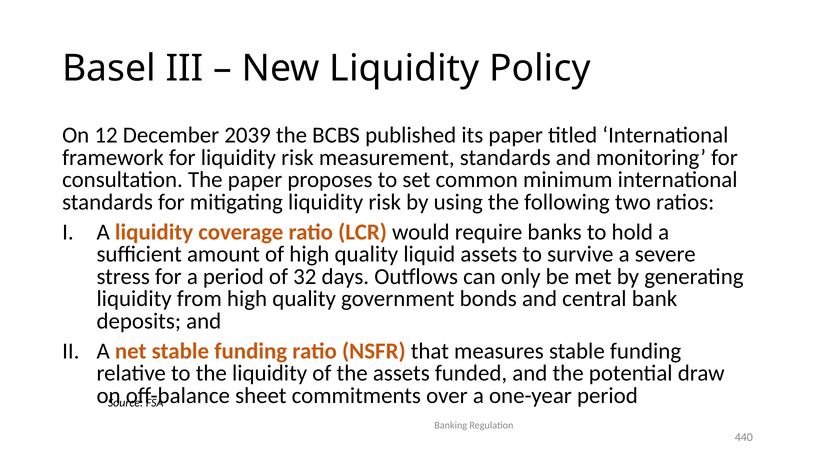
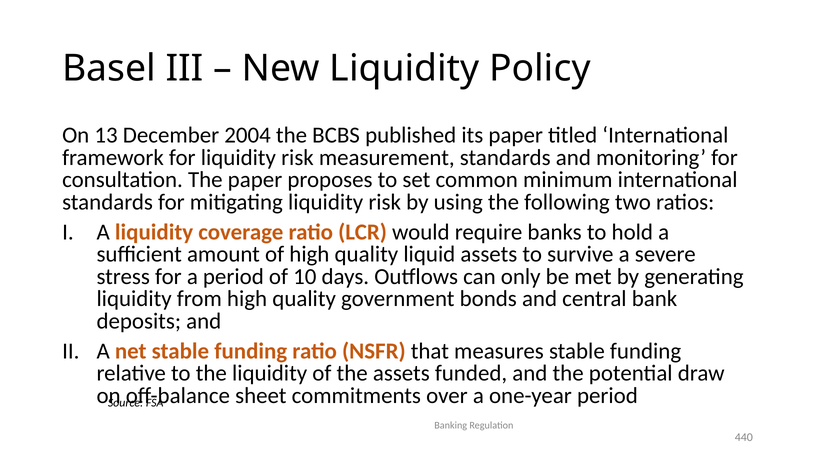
12: 12 -> 13 (106, 135)
2039: 2039 -> 2004 (248, 135)
32: 32 -> 10 (305, 277)
